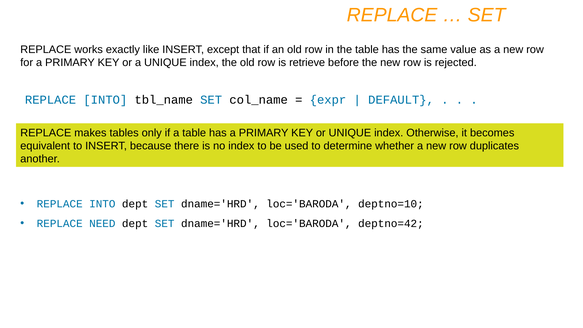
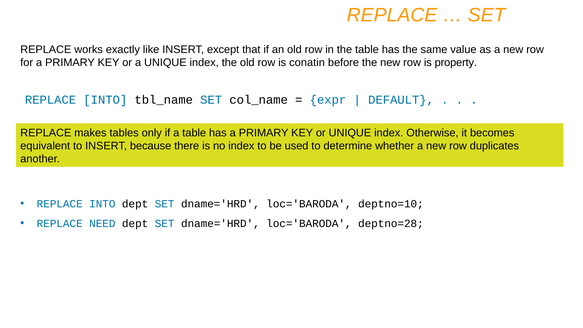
retrieve: retrieve -> conatin (307, 63)
rejected: rejected -> property (456, 63)
deptno=42: deptno=42 -> deptno=28 (391, 223)
